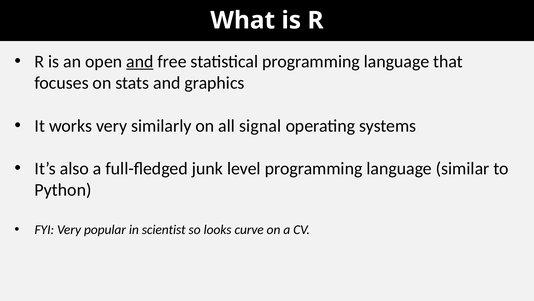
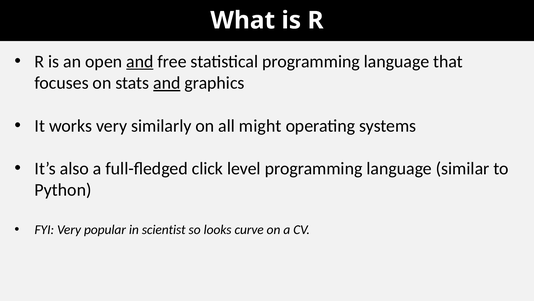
and underline: none -> present (167, 83)
signal: signal -> might (260, 126)
junk: junk -> click (207, 168)
